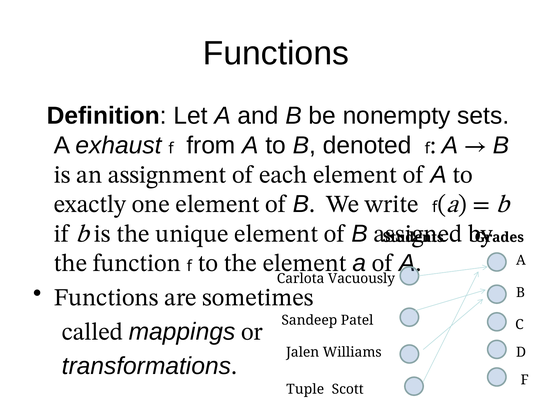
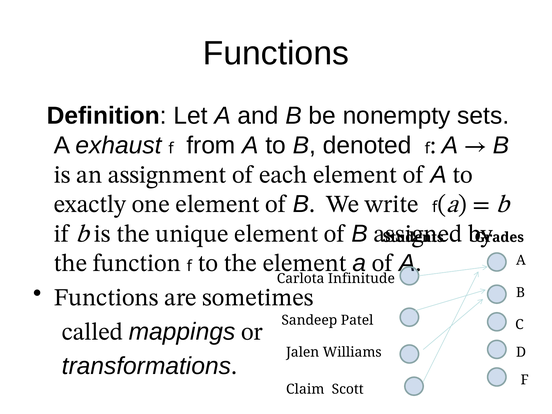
Vacuously: Vacuously -> Infinitude (361, 279)
Tuple: Tuple -> Claim (305, 389)
